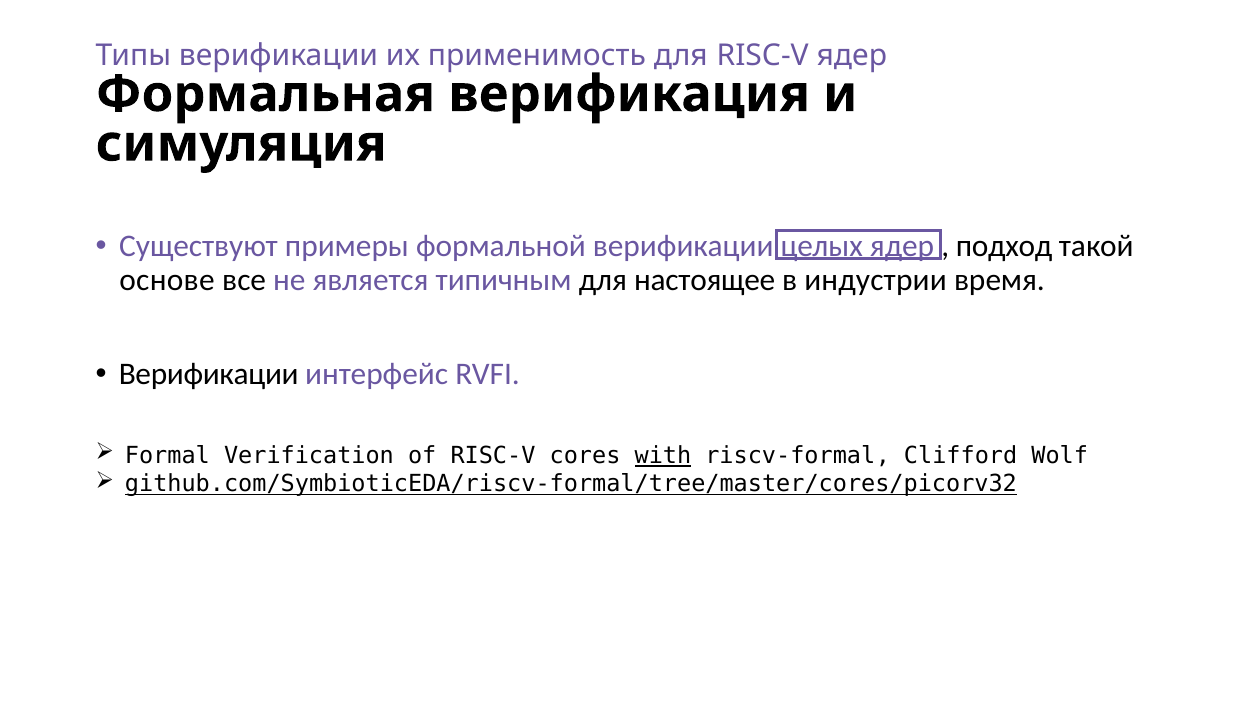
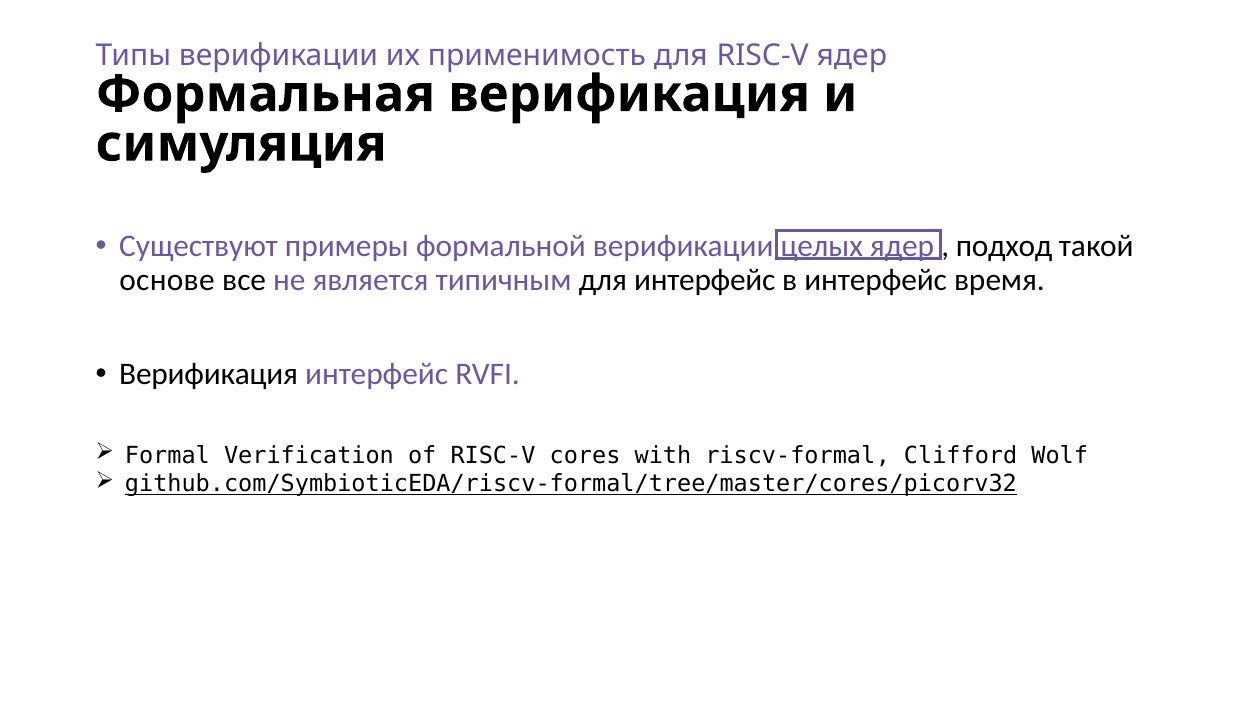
для настоящее: настоящее -> интерфейс (705, 280)
в индустрии: индустрии -> интерфейс (876, 280)
Верификации: Верификации -> Верификация (209, 374)
with underline: present -> none (663, 456)
